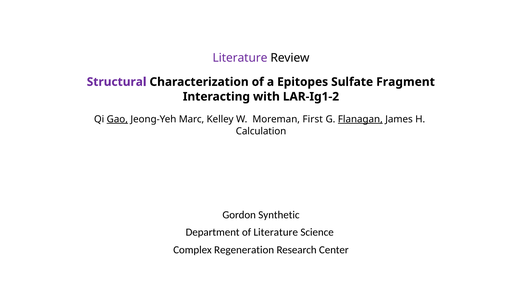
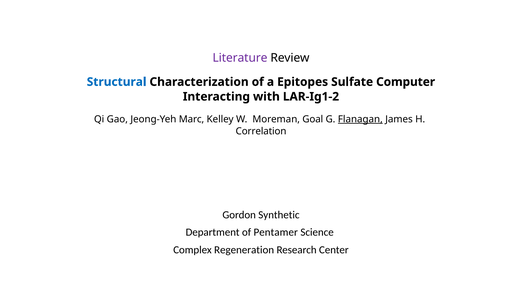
Structural colour: purple -> blue (117, 82)
Fragment: Fragment -> Computer (406, 82)
Gao underline: present -> none (117, 119)
First: First -> Goal (313, 119)
Calculation: Calculation -> Correlation (261, 131)
of Literature: Literature -> Pentamer (276, 232)
